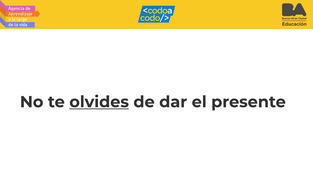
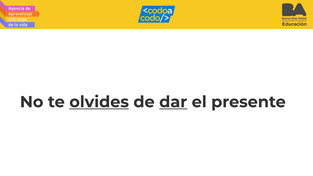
dar underline: none -> present (173, 102)
